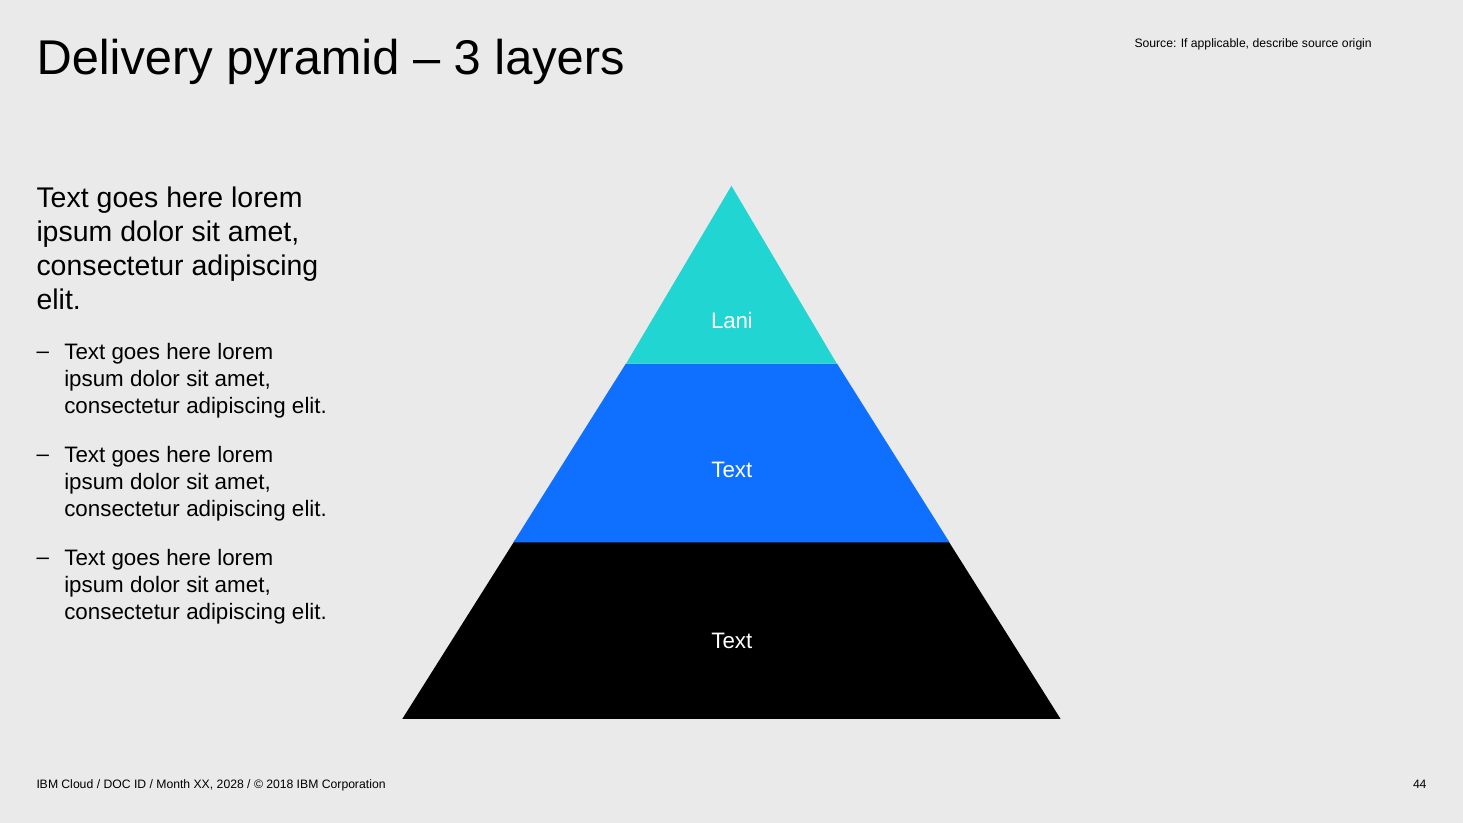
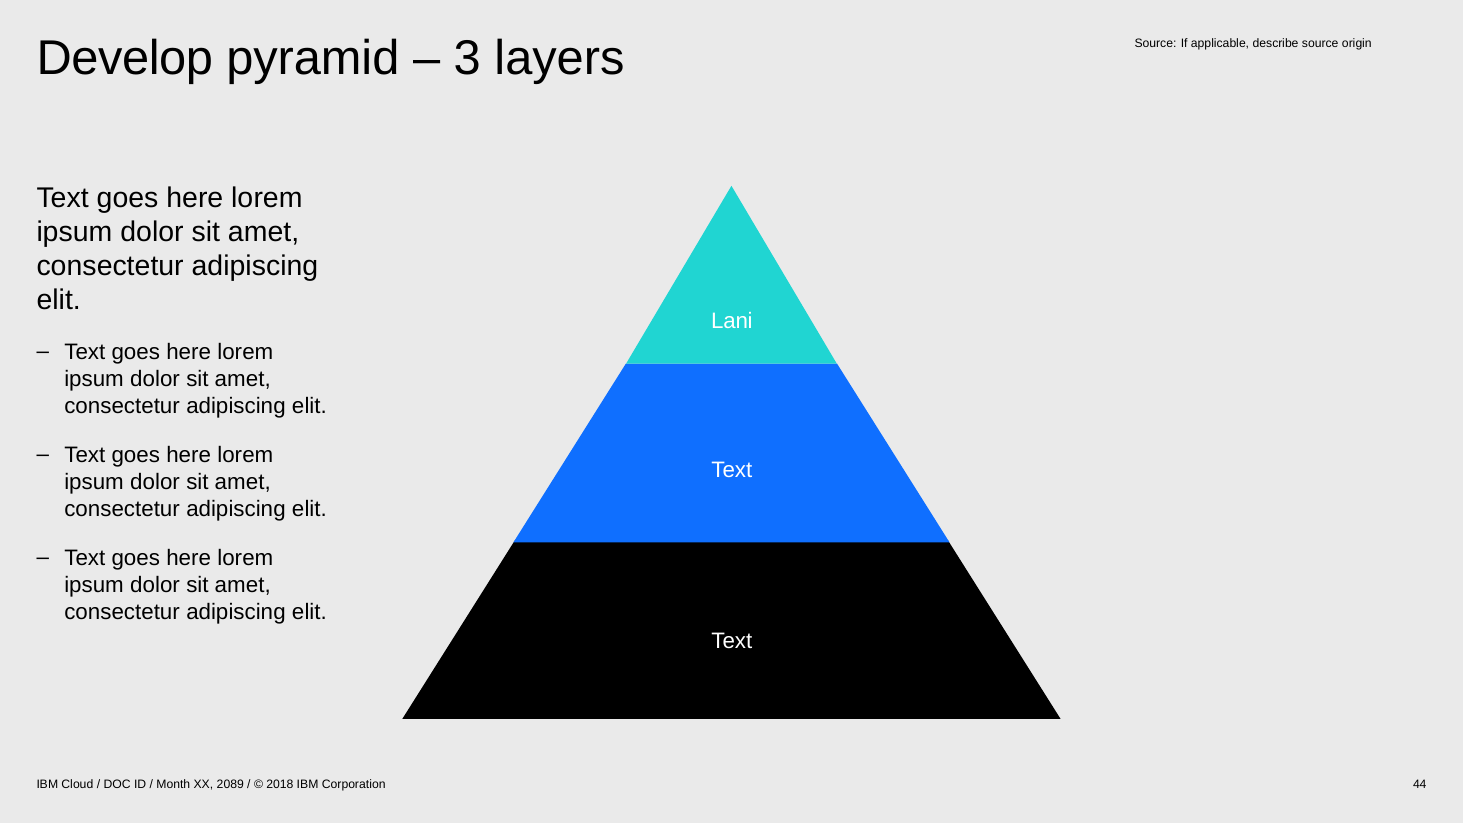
Delivery: Delivery -> Develop (125, 58)
2028: 2028 -> 2089 (230, 784)
